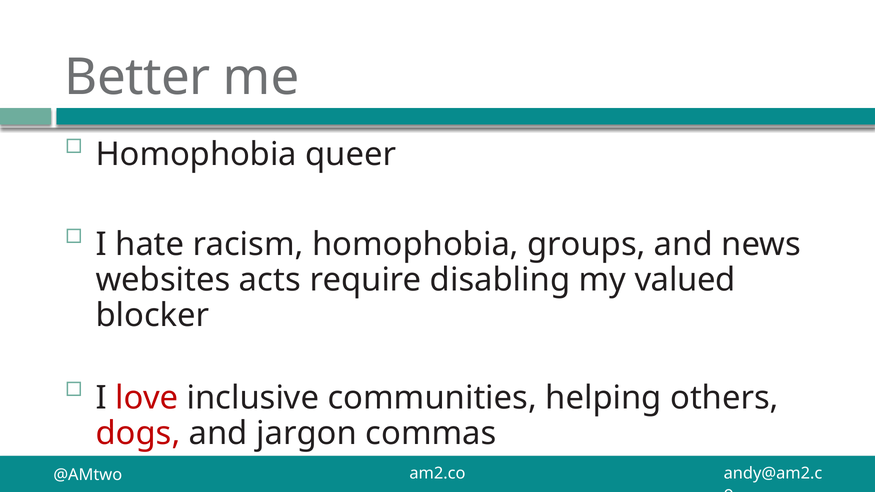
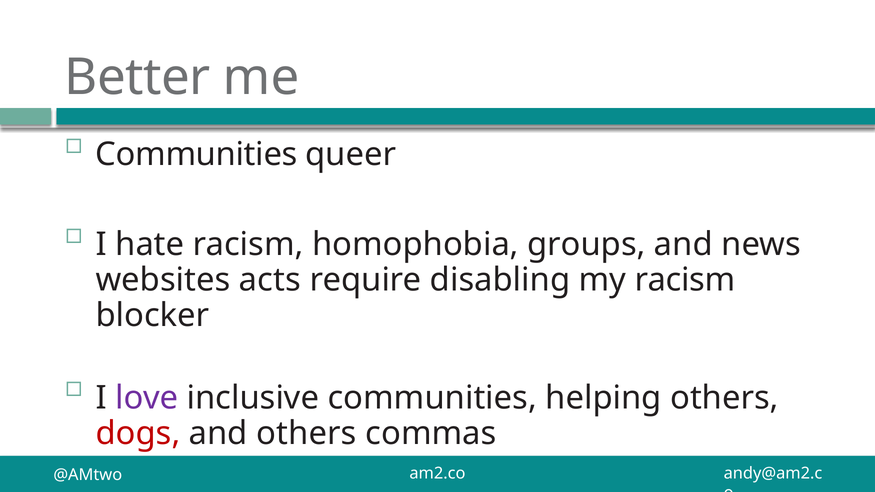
Homophobia: Homophobia -> Communities (196, 155)
my valued: valued -> racism (685, 280)
love colour: red -> purple (147, 398)
and jargon: jargon -> others (306, 434)
